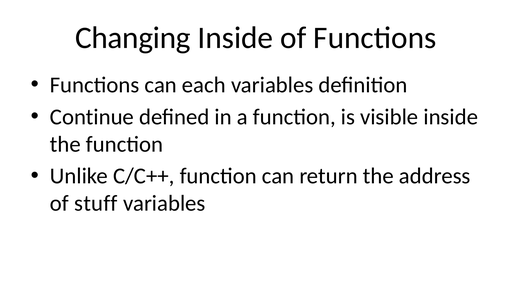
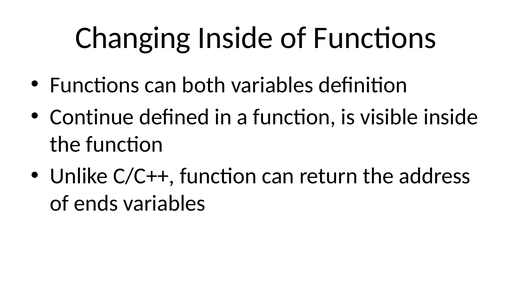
each: each -> both (204, 85)
stuff: stuff -> ends (96, 203)
